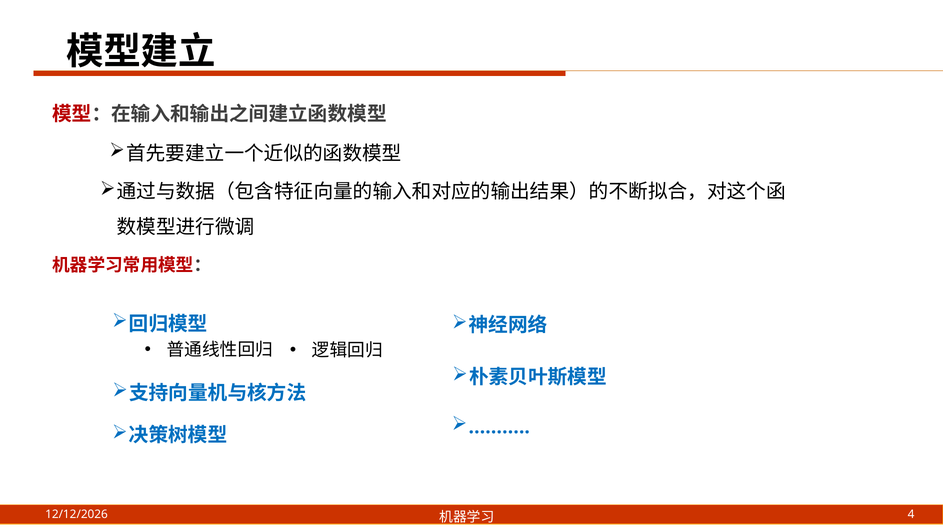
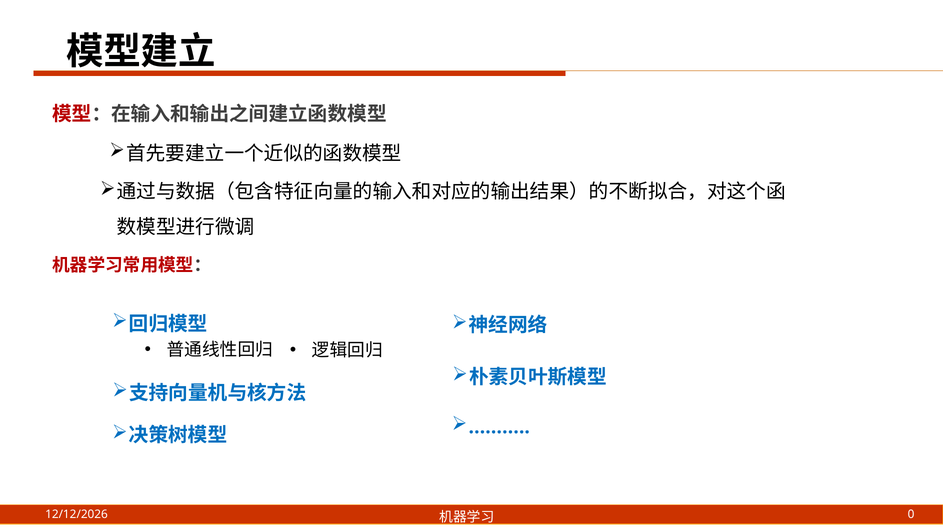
4: 4 -> 0 (911, 515)
